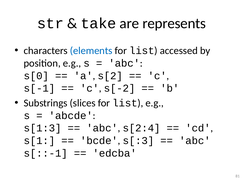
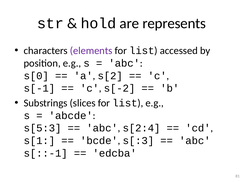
take: take -> hold (98, 24)
elements colour: blue -> purple (91, 51)
s[1:3: s[1:3 -> s[5:3 (43, 128)
